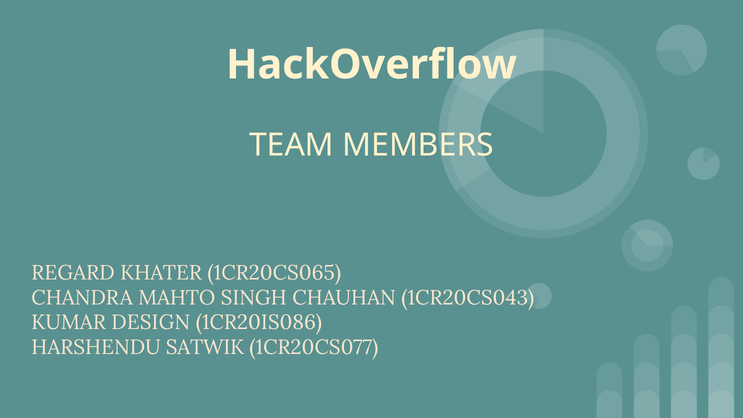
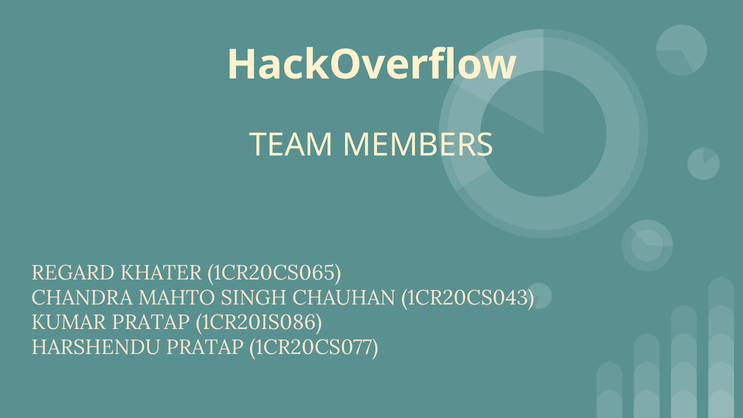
KUMAR DESIGN: DESIGN -> PRATAP (151, 323)
HARSHENDU SATWIK: SATWIK -> PRATAP (205, 347)
